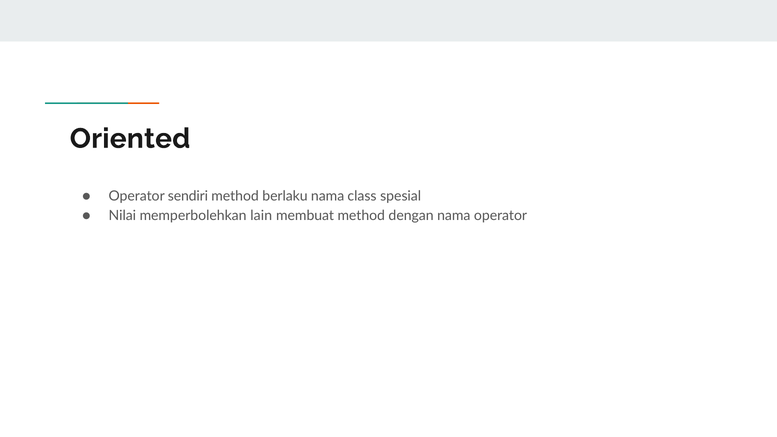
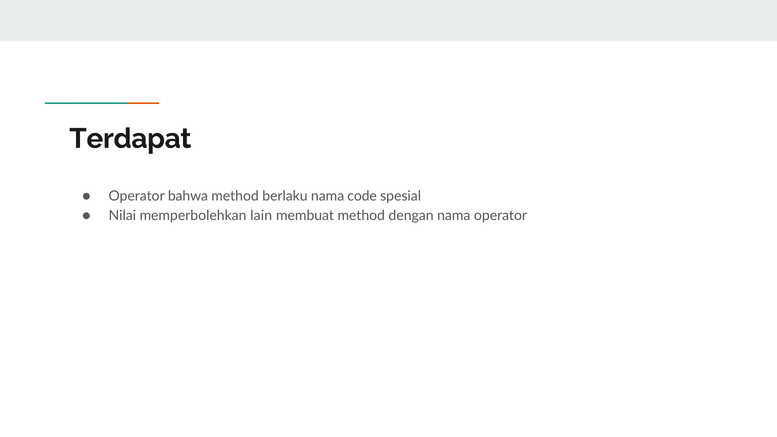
Oriented: Oriented -> Terdapat (130, 139)
sendiri: sendiri -> bahwa (188, 196)
class: class -> code (362, 196)
